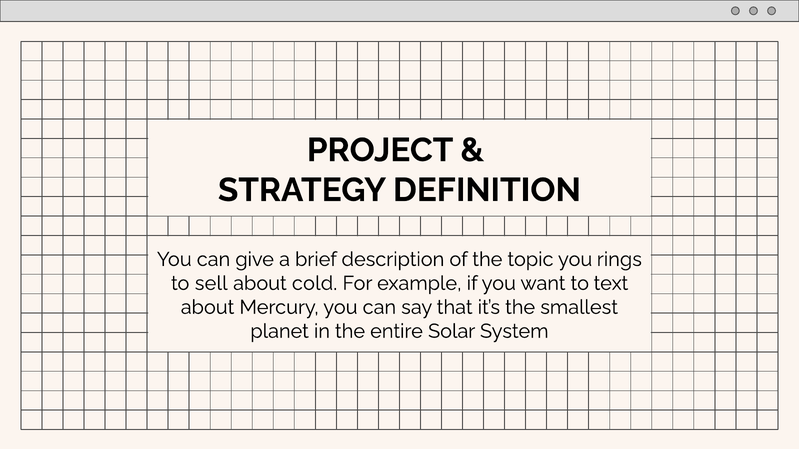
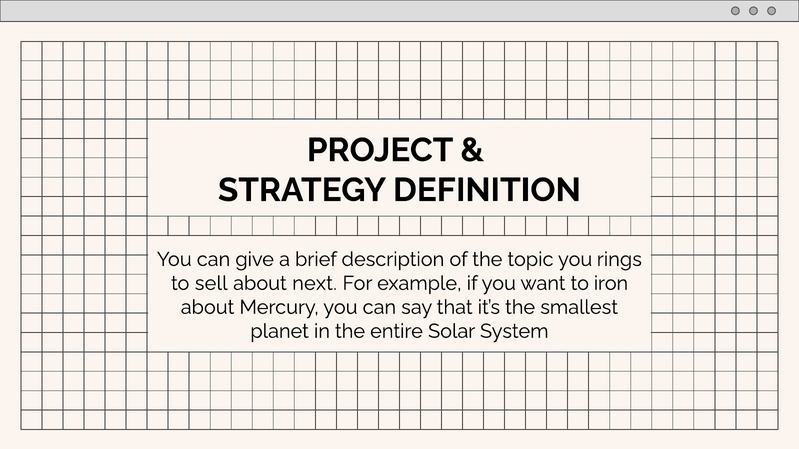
cold: cold -> next (315, 284)
text: text -> iron (611, 284)
